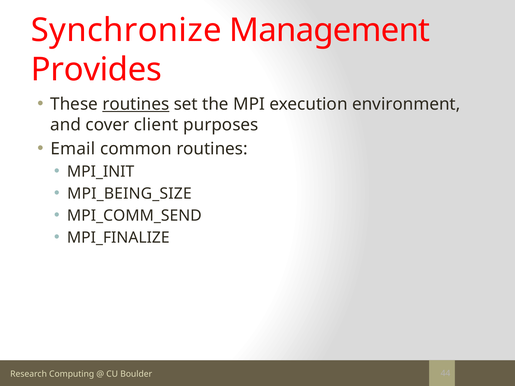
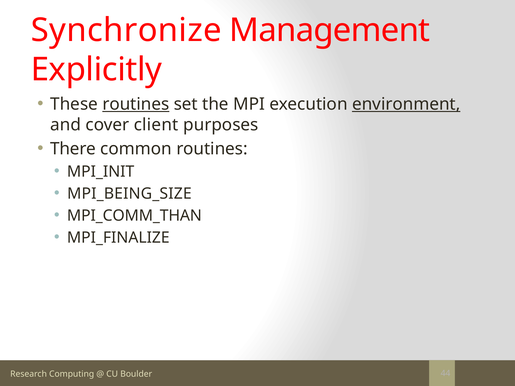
Provides: Provides -> Explicitly (96, 70)
environment underline: none -> present (406, 104)
Email: Email -> There (73, 149)
MPI_COMM_SEND: MPI_COMM_SEND -> MPI_COMM_THAN (134, 216)
